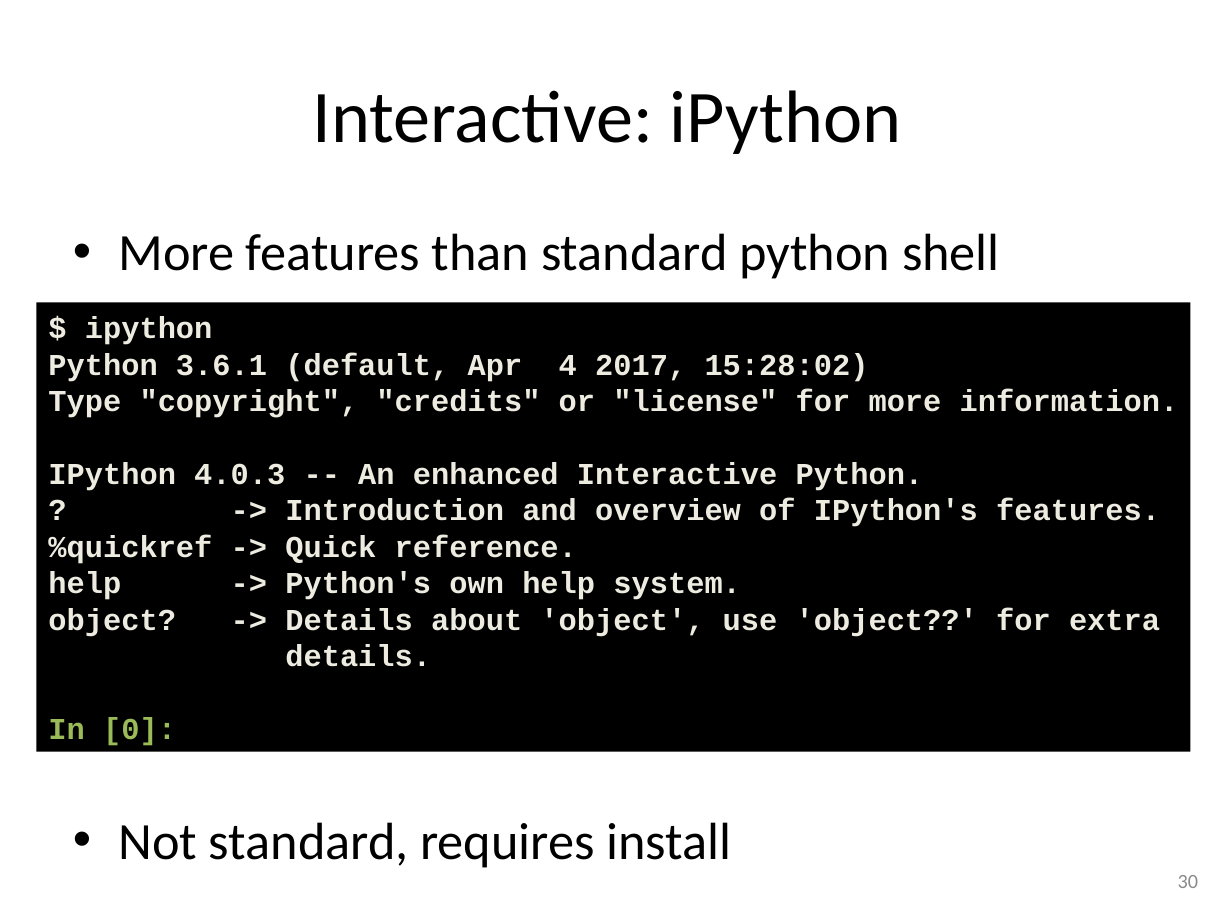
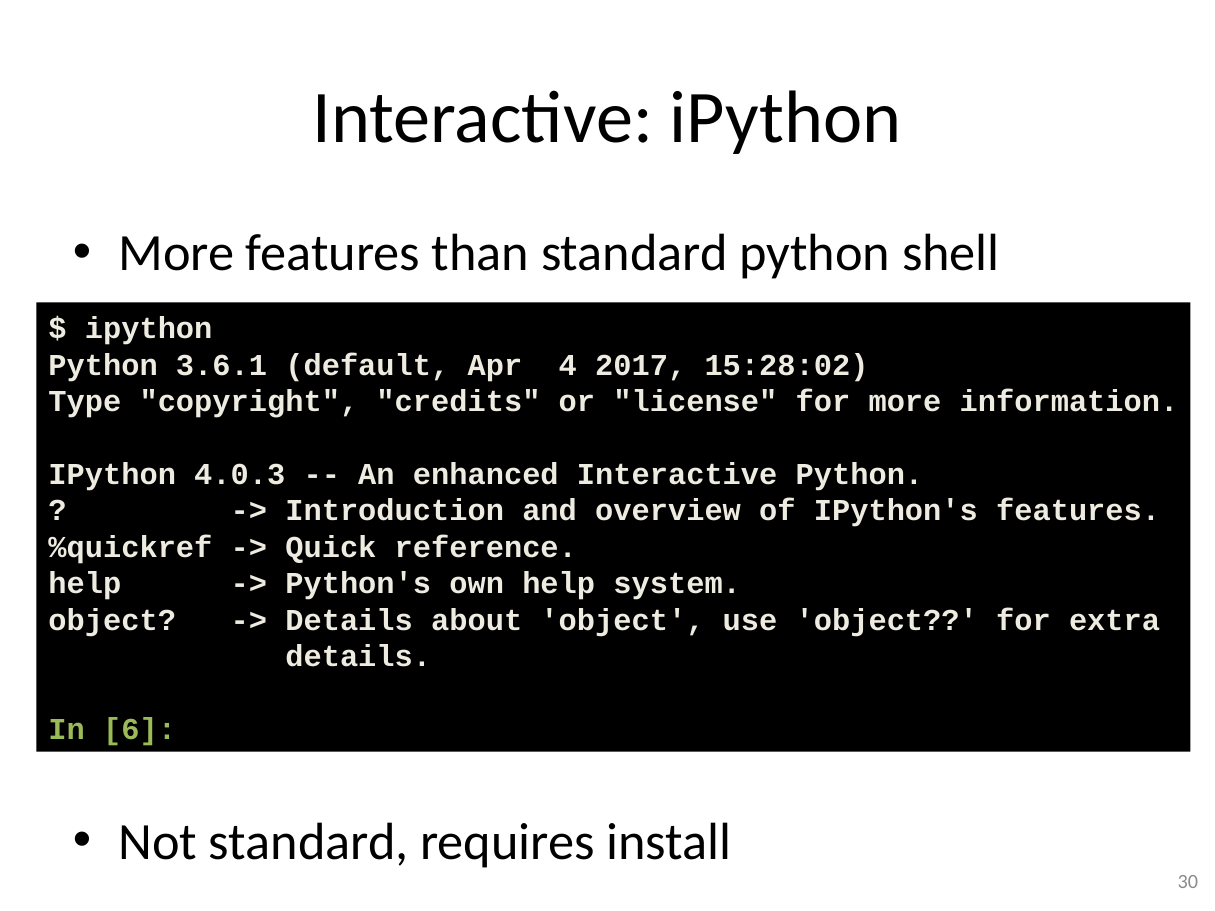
0: 0 -> 6 (140, 730)
